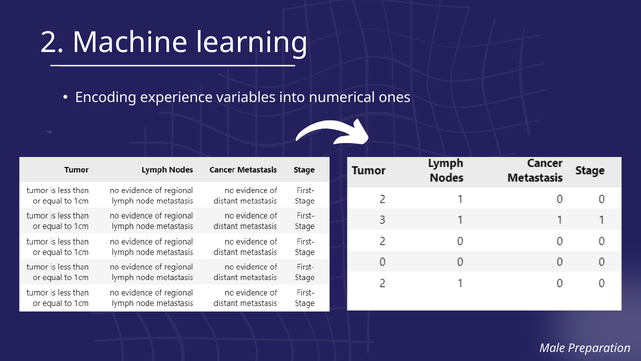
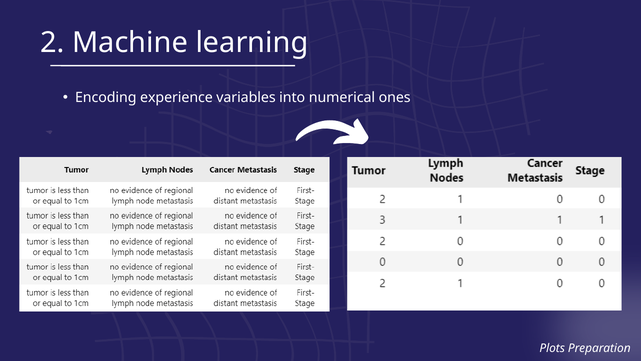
Male: Male -> Plots (552, 348)
